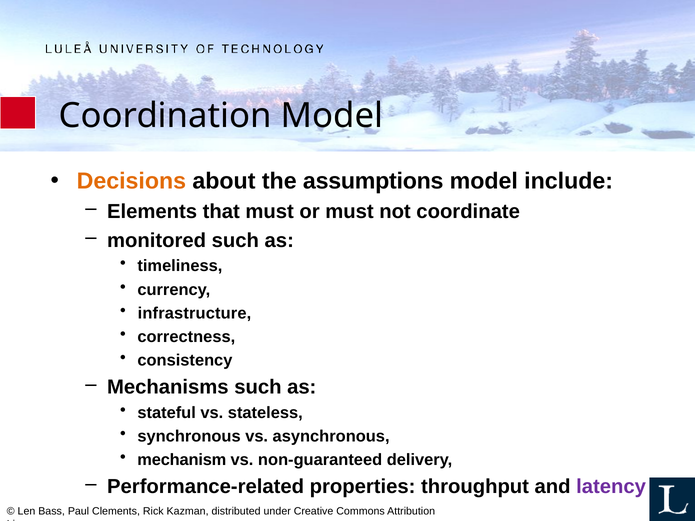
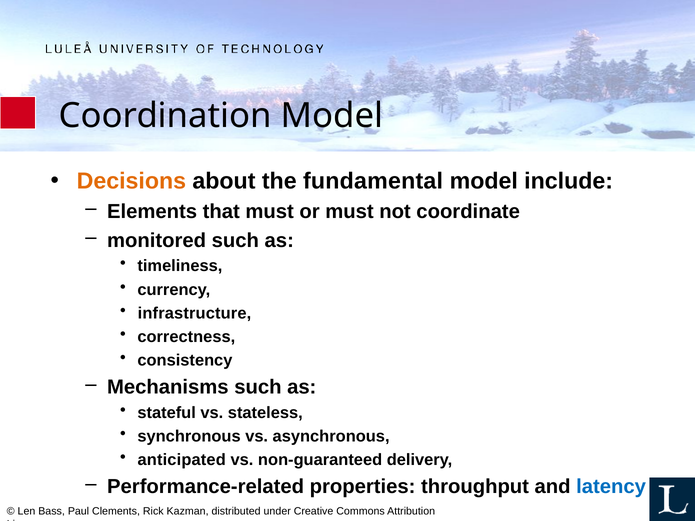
assumptions: assumptions -> fundamental (373, 181)
mechanism: mechanism -> anticipated (182, 460)
latency colour: purple -> blue (611, 487)
